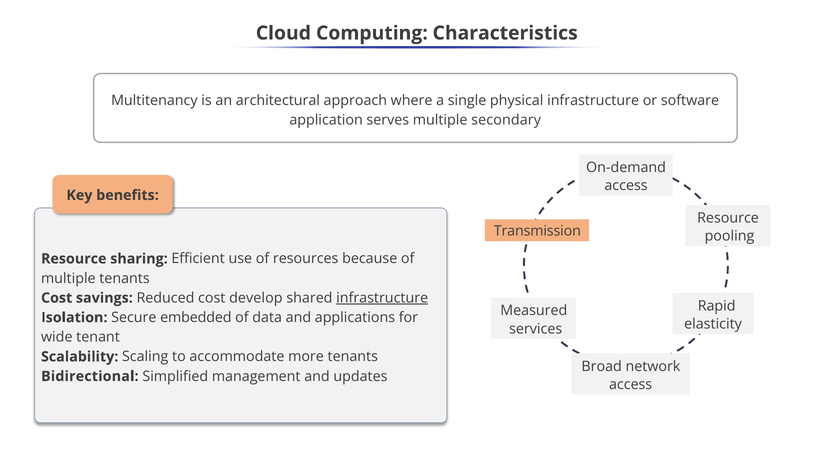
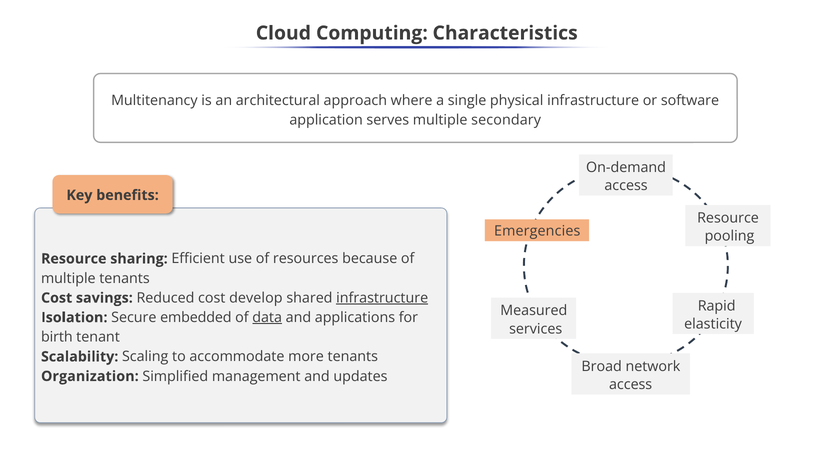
Transmission: Transmission -> Emergencies (537, 231)
data underline: none -> present (267, 317)
wide: wide -> birth (57, 337)
Bidirectional: Bidirectional -> Organization (90, 376)
